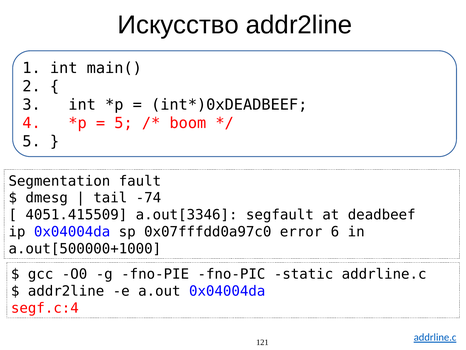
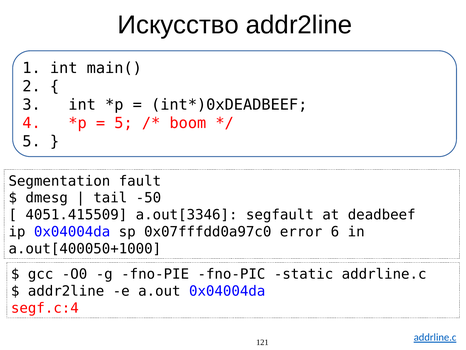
-74: -74 -> -50 (148, 198)
a.out[500000+1000: a.out[500000+1000 -> a.out[400050+1000 (85, 248)
